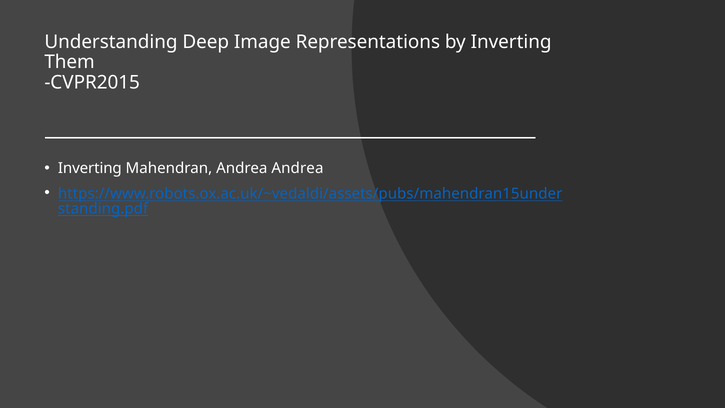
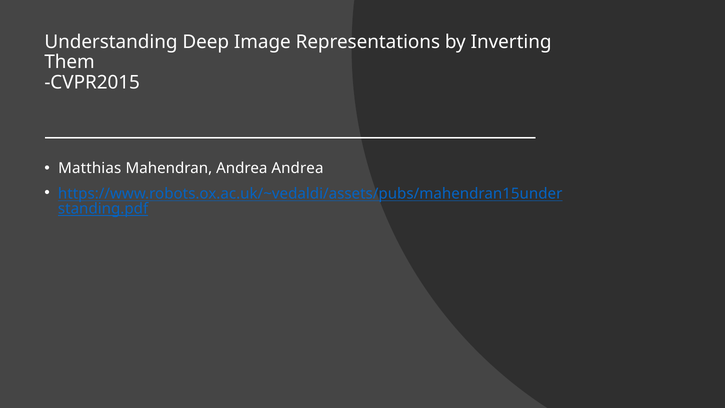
Inverting: Inverting -> Matthias (90, 168)
